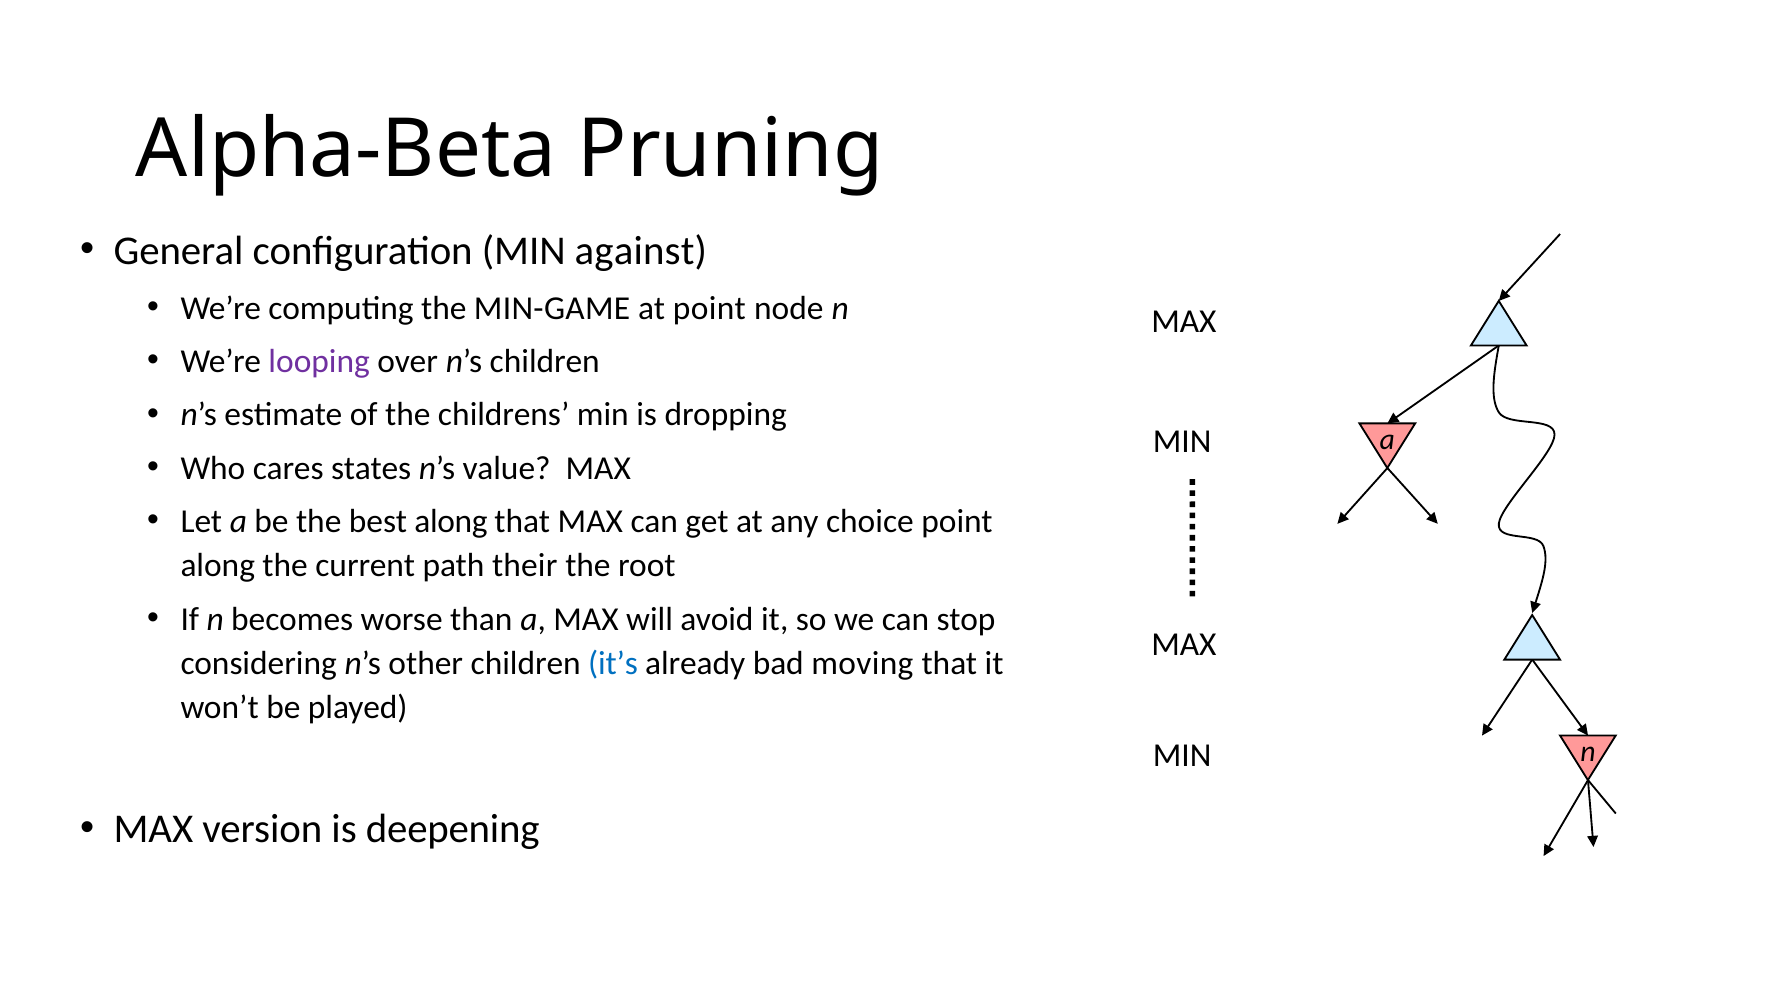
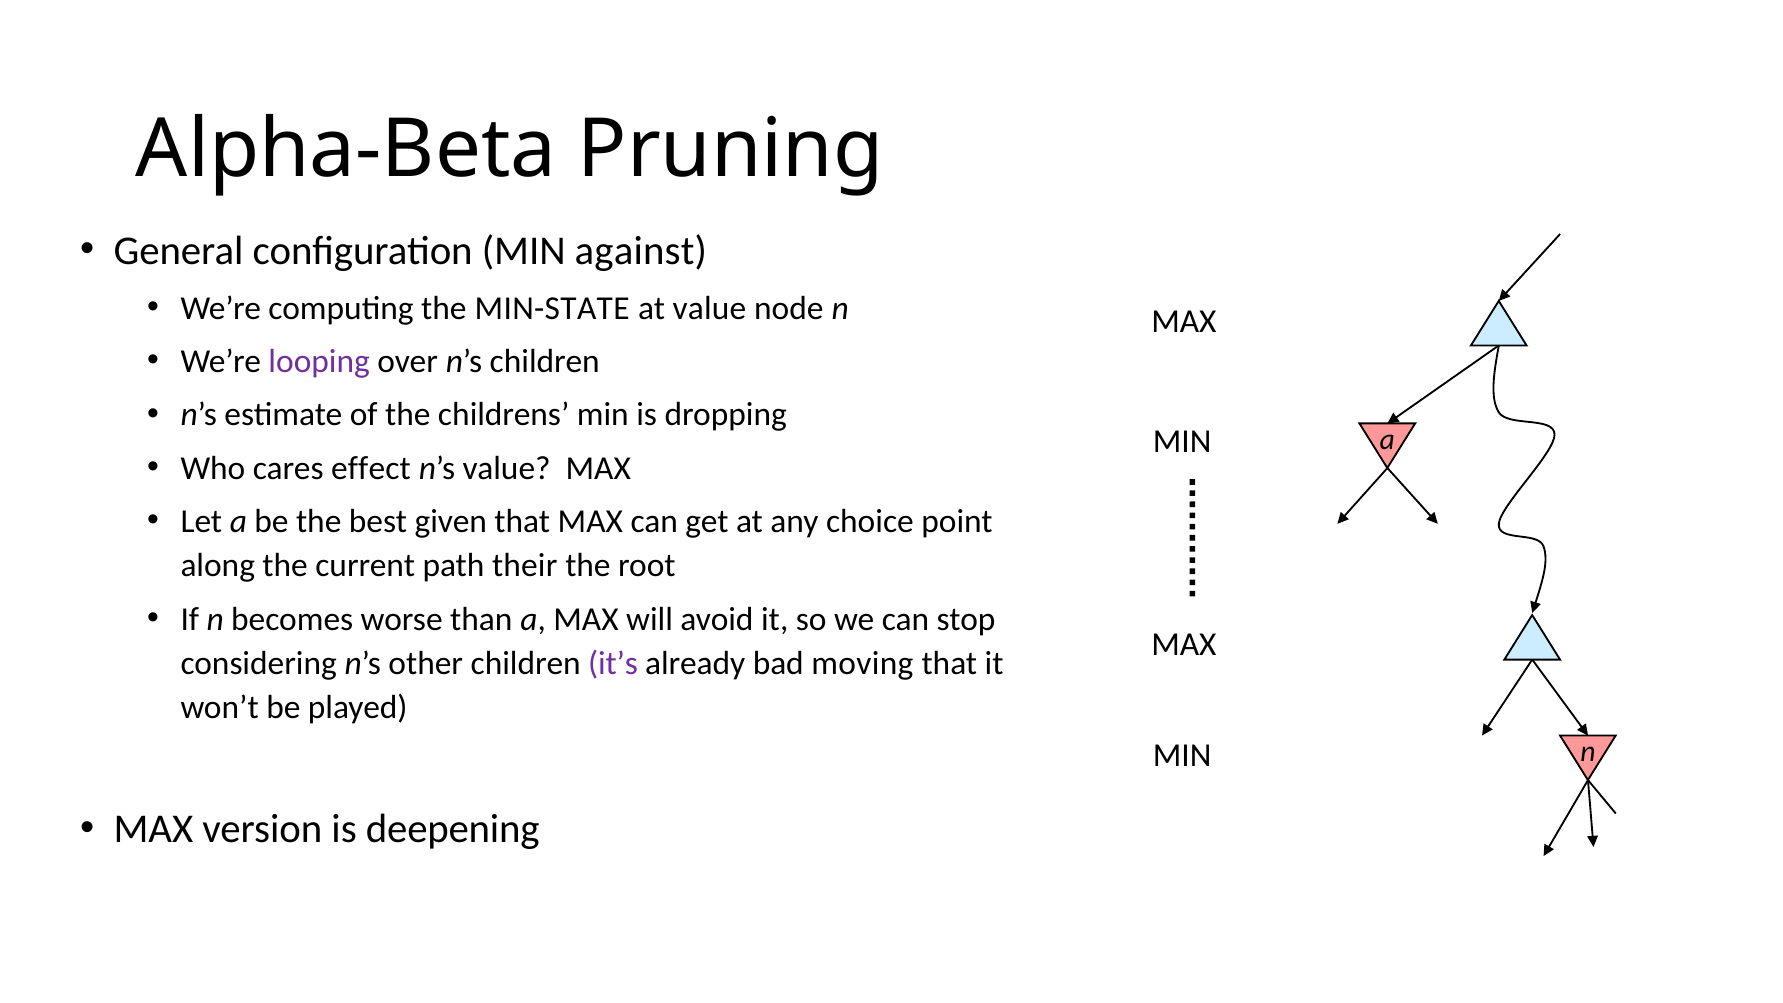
MIN-GAME: MIN-GAME -> MIN-STATE (552, 308)
at point: point -> value (709, 308)
states: states -> effect (371, 468)
best along: along -> given (451, 522)
it’s colour: blue -> purple (613, 663)
